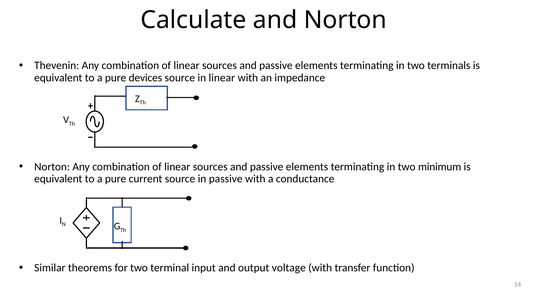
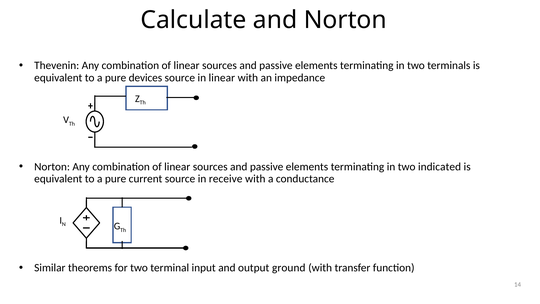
minimum: minimum -> indicated (440, 167)
in passive: passive -> receive (226, 179)
voltage: voltage -> ground (289, 268)
